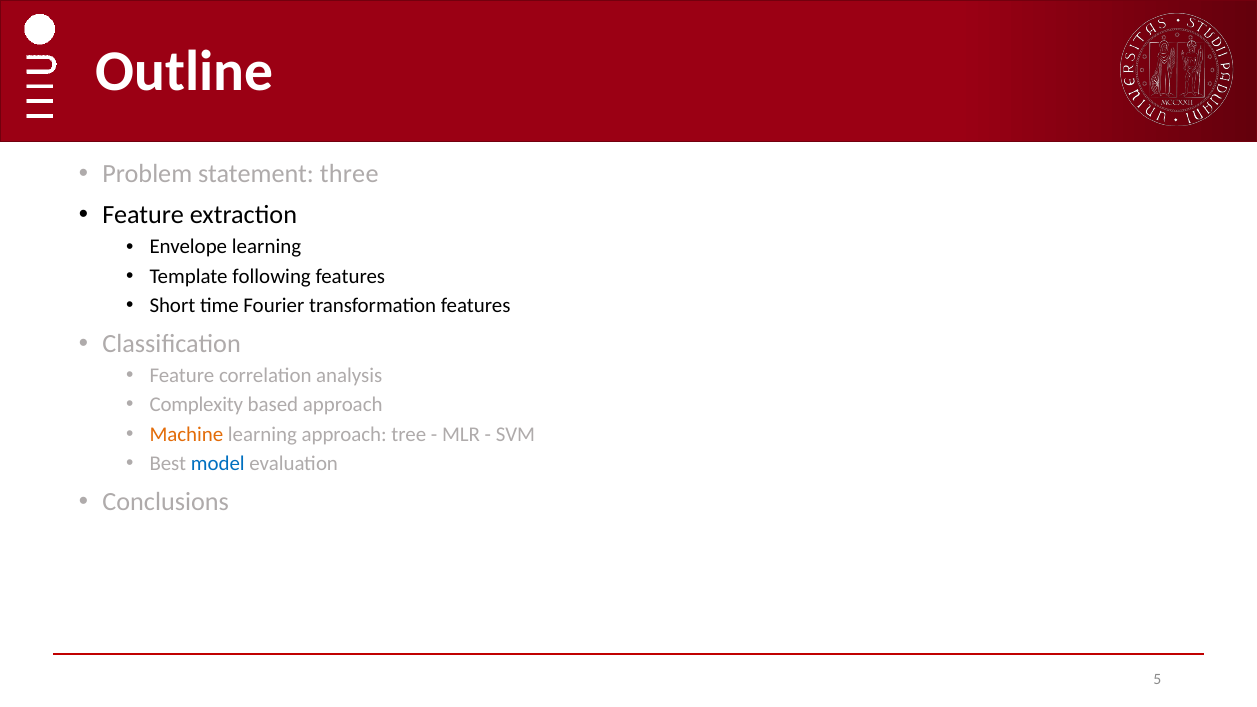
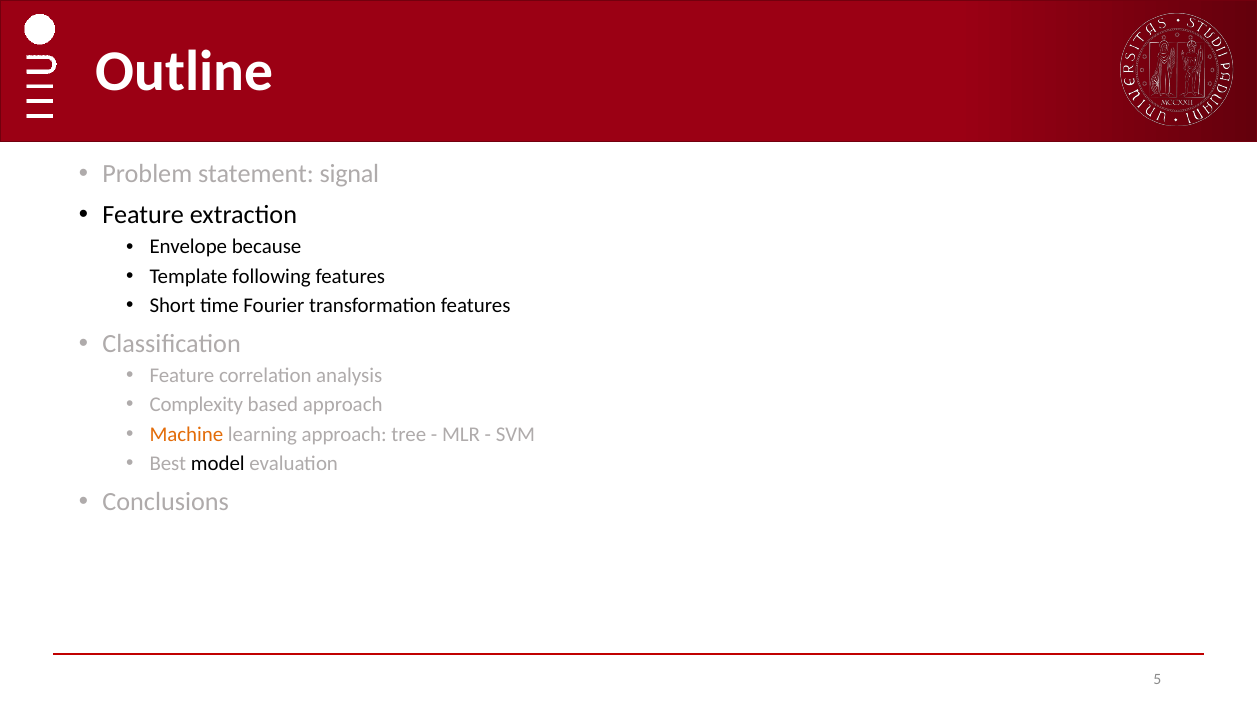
three: three -> signal (349, 174)
Envelope learning: learning -> because (267, 247)
model colour: blue -> black (218, 463)
